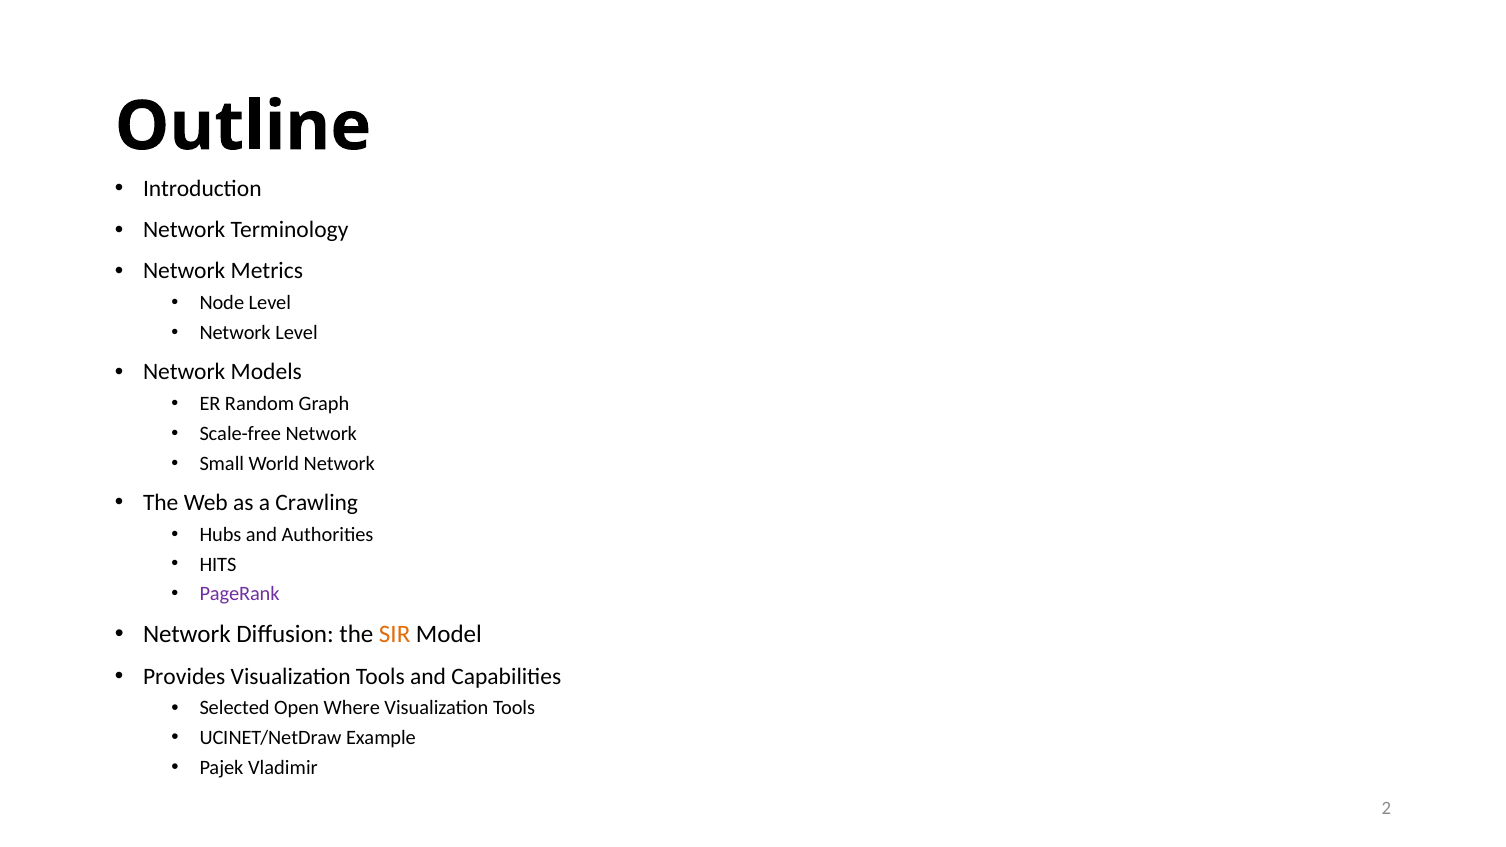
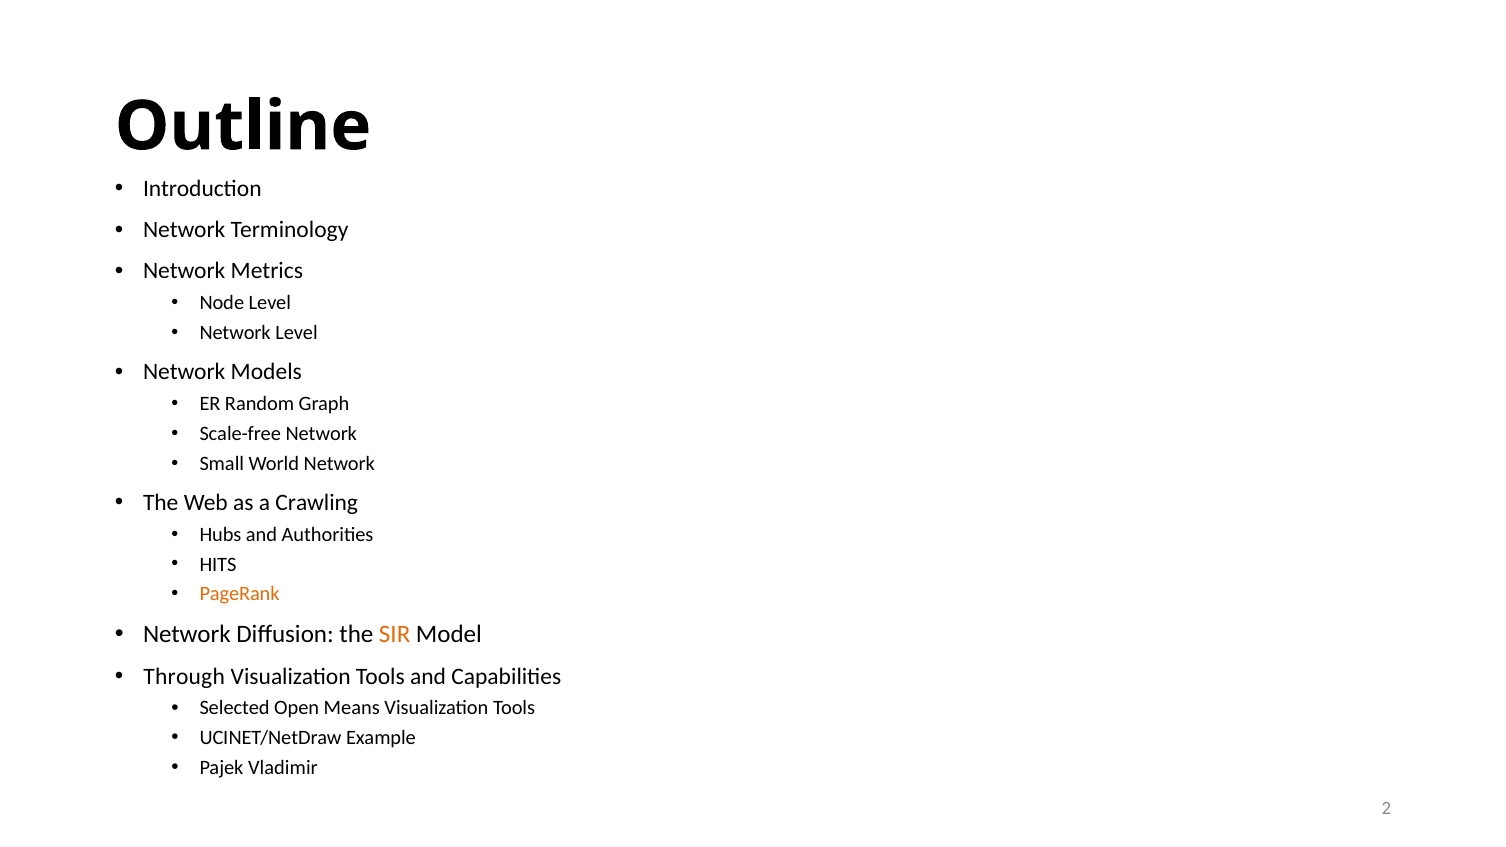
PageRank colour: purple -> orange (240, 594)
Provides: Provides -> Through (184, 676)
Where: Where -> Means (352, 708)
